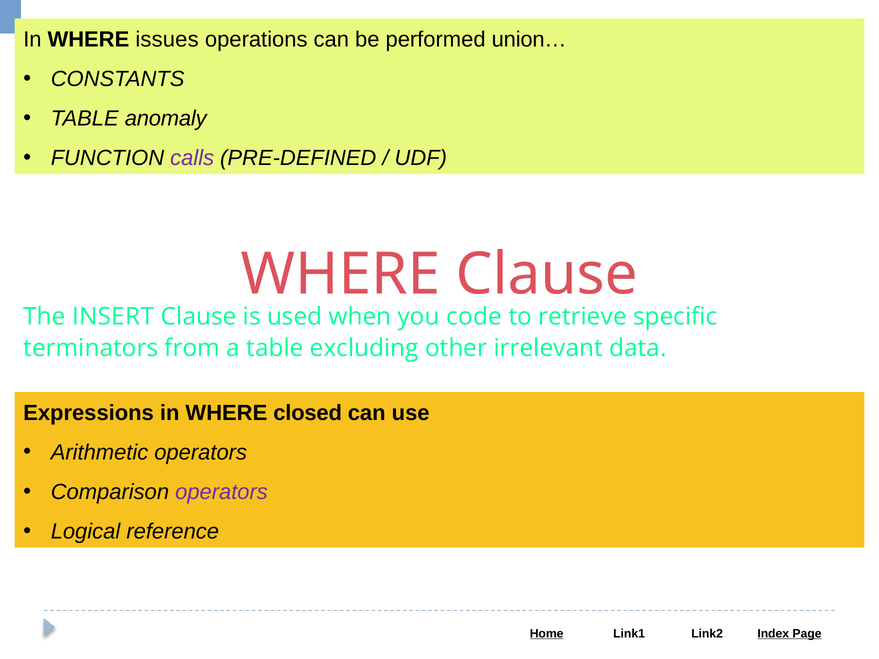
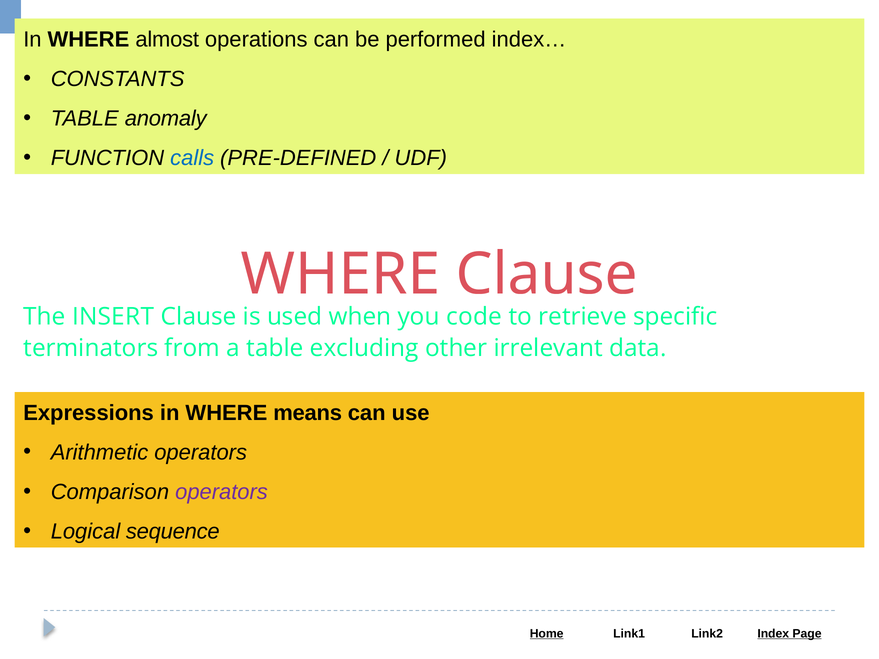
issues: issues -> almost (167, 39)
union…: union… -> index… (529, 39)
calls colour: purple -> blue (192, 158)
closed: closed -> means (308, 413)
reference: reference -> sequence (173, 532)
